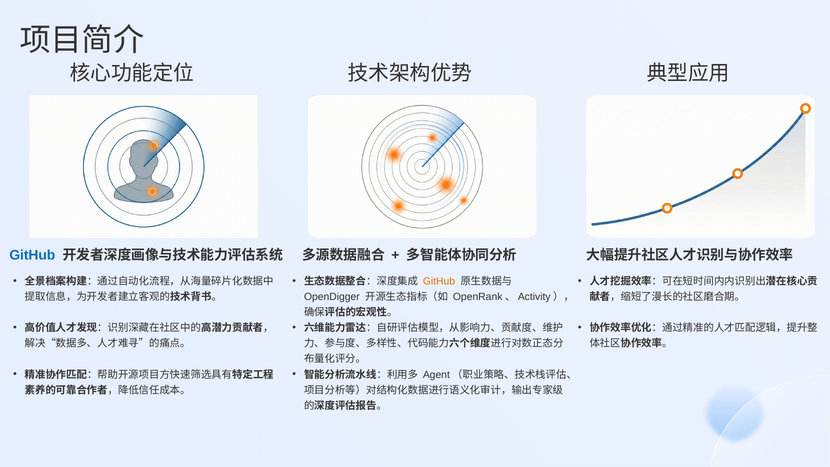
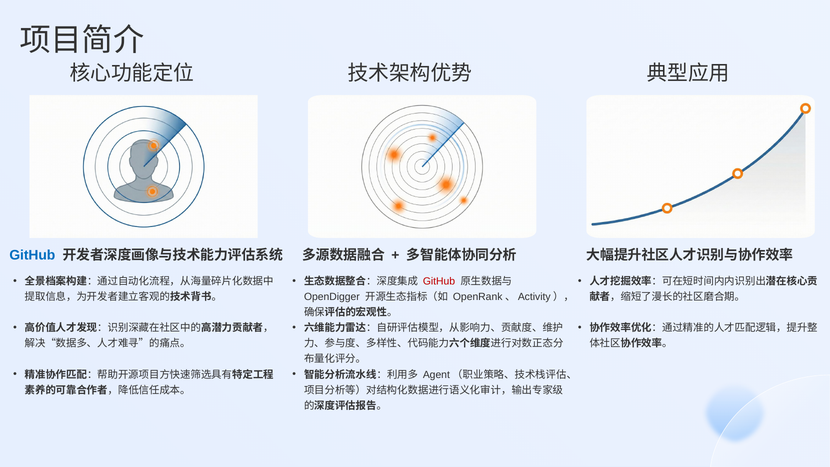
GitHub colour: orange -> red (439, 281)
